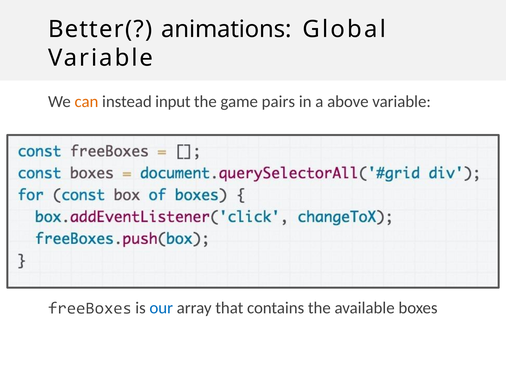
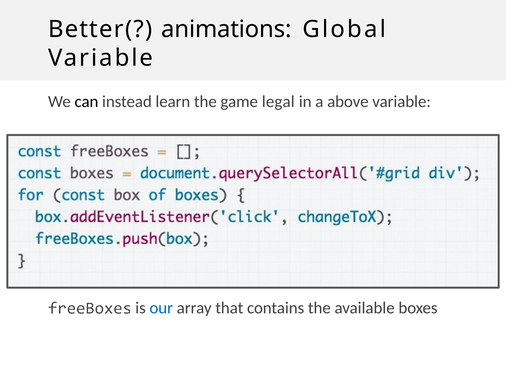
can colour: orange -> black (86, 102)
input: input -> learn (173, 102)
pairs: pairs -> legal (278, 102)
